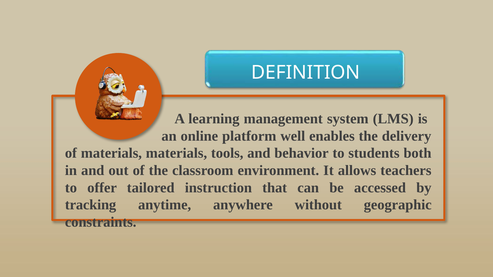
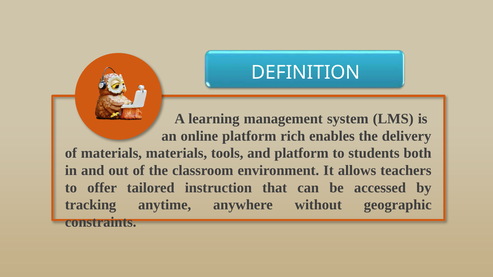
well: well -> rich (293, 136)
and behavior: behavior -> platform (301, 153)
